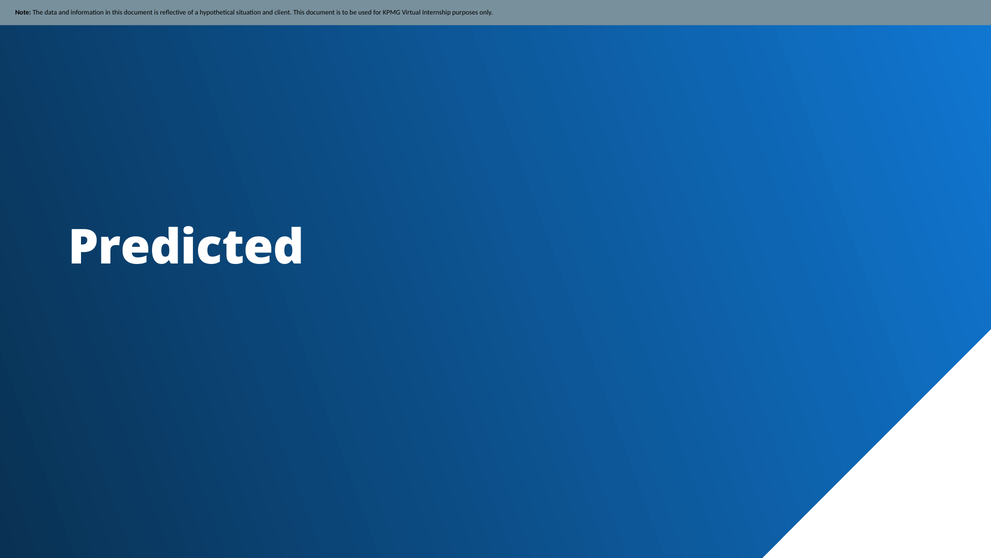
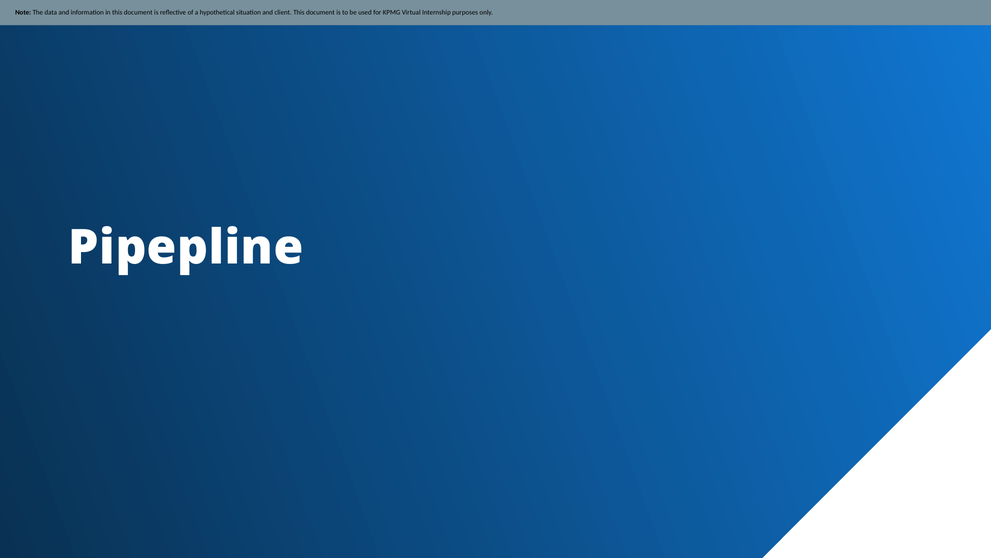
Predicted: Predicted -> Pipepline (186, 248)
